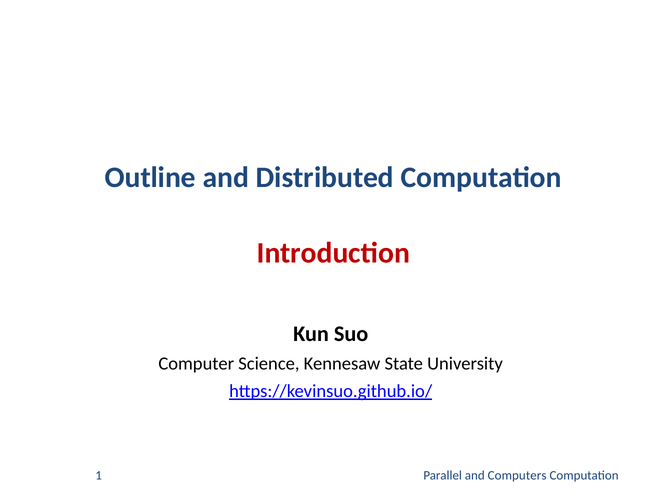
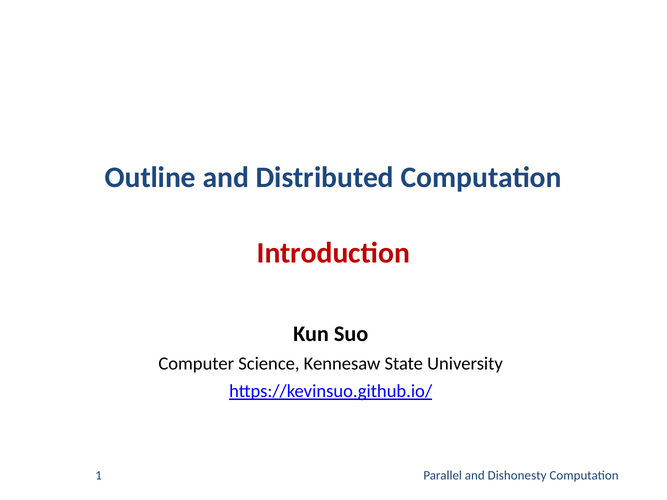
Computers: Computers -> Dishonesty (517, 476)
